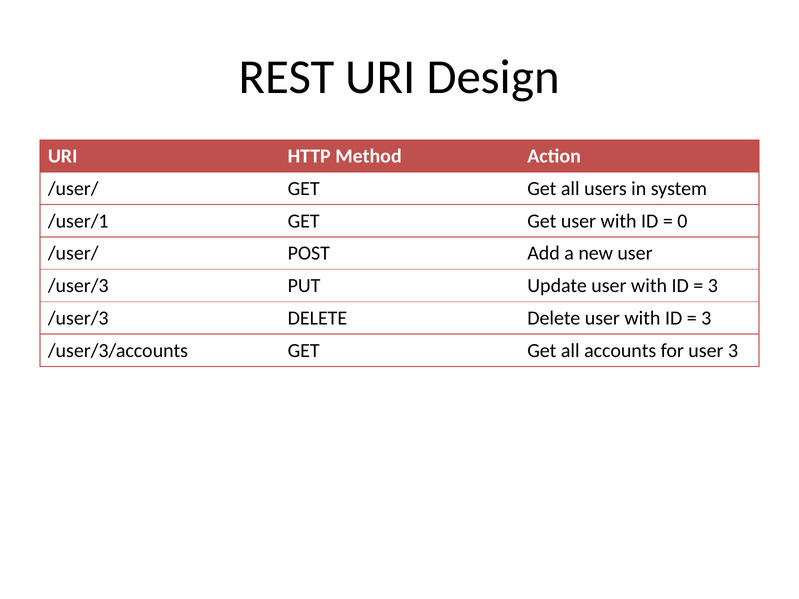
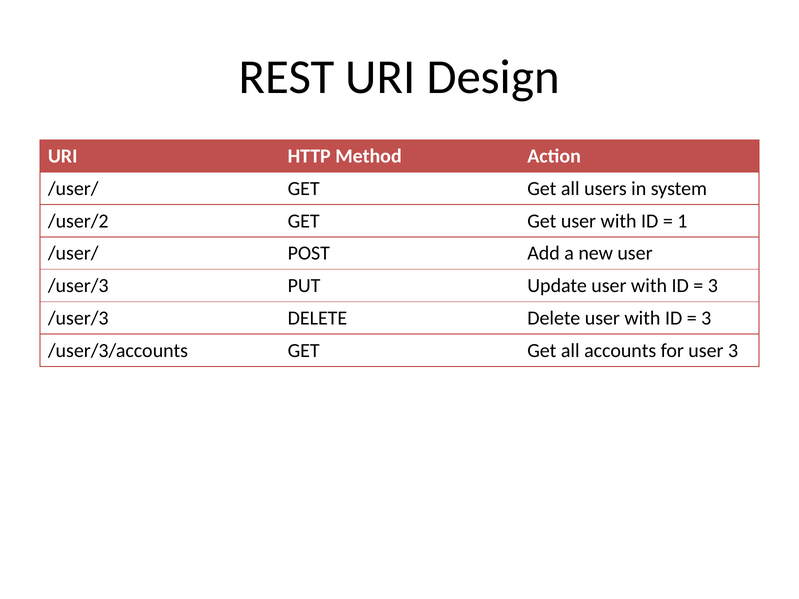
/user/1: /user/1 -> /user/2 (78, 221)
0: 0 -> 1 (682, 221)
